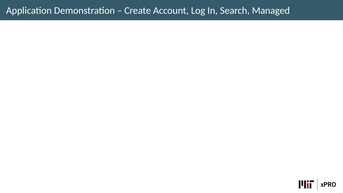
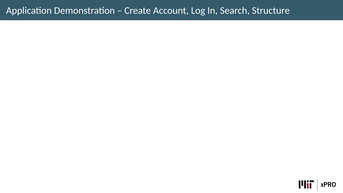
Managed: Managed -> Structure (271, 11)
